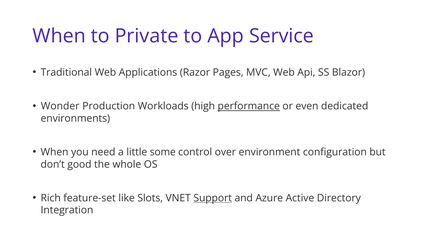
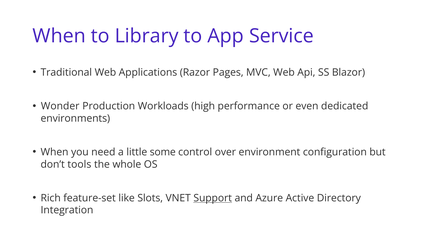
Private: Private -> Library (147, 36)
performance underline: present -> none (249, 106)
good: good -> tools (79, 164)
